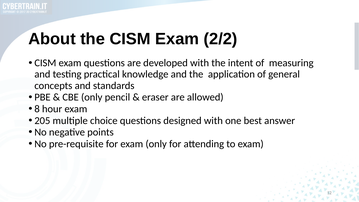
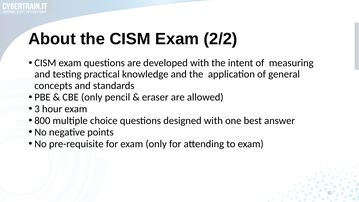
8: 8 -> 3 (37, 109)
205: 205 -> 800 (42, 121)
